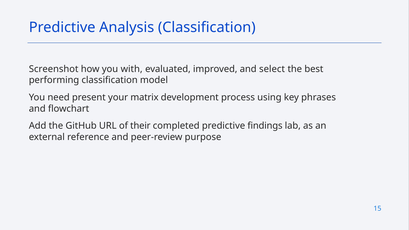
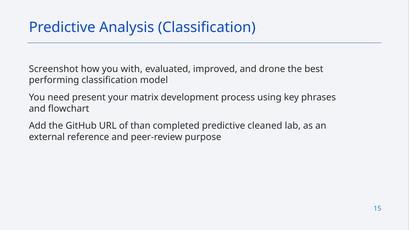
select: select -> drone (272, 69)
their: their -> than (140, 126)
findings: findings -> cleaned (265, 126)
